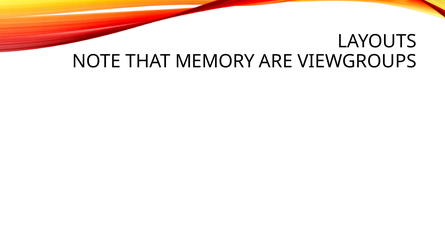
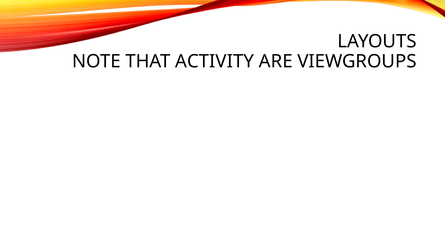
MEMORY: MEMORY -> ACTIVITY (215, 61)
